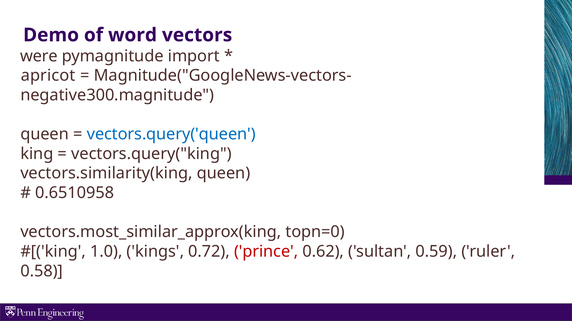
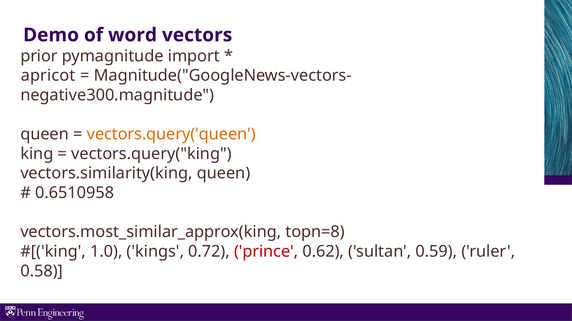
were: were -> prior (39, 56)
vectors.query('queen colour: blue -> orange (171, 135)
topn=0: topn=0 -> topn=8 (315, 232)
